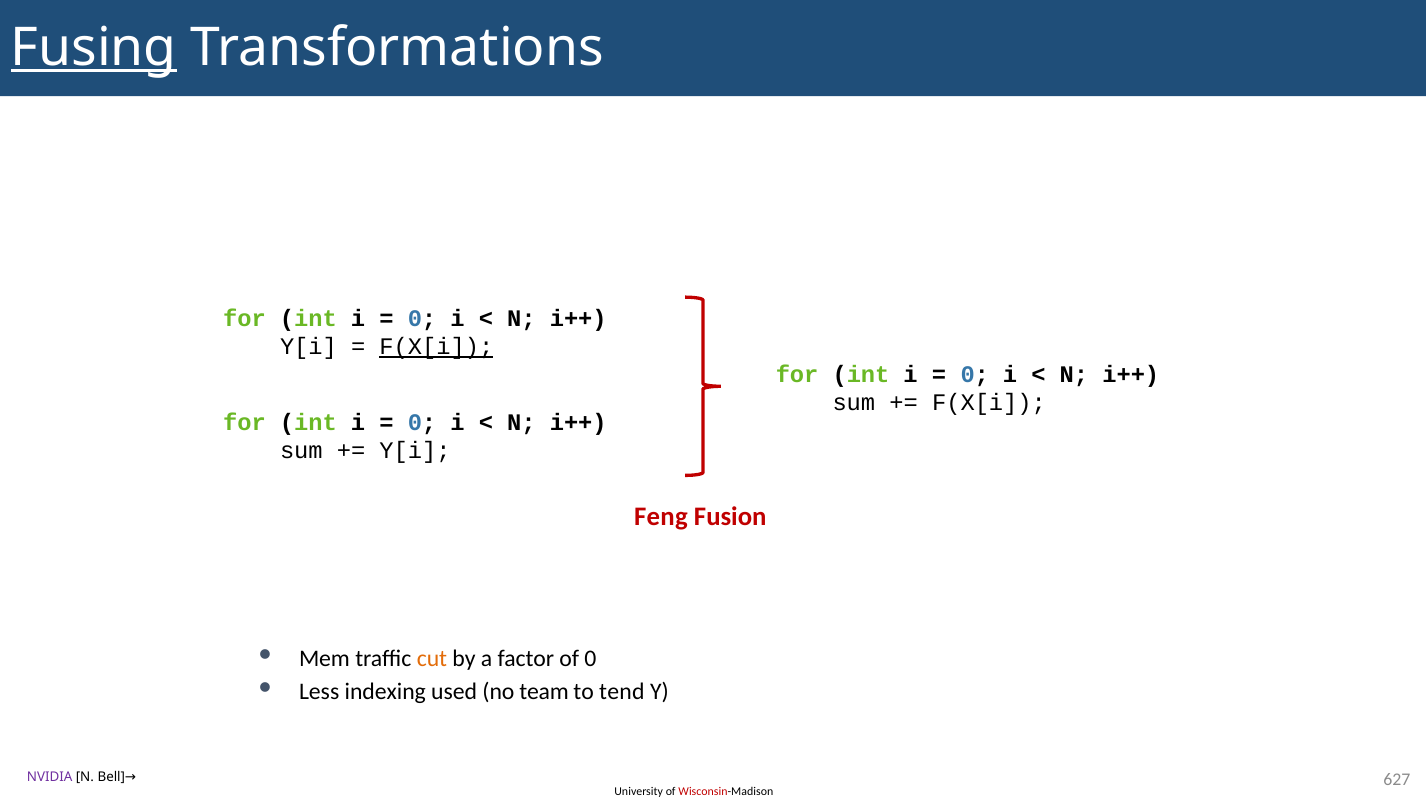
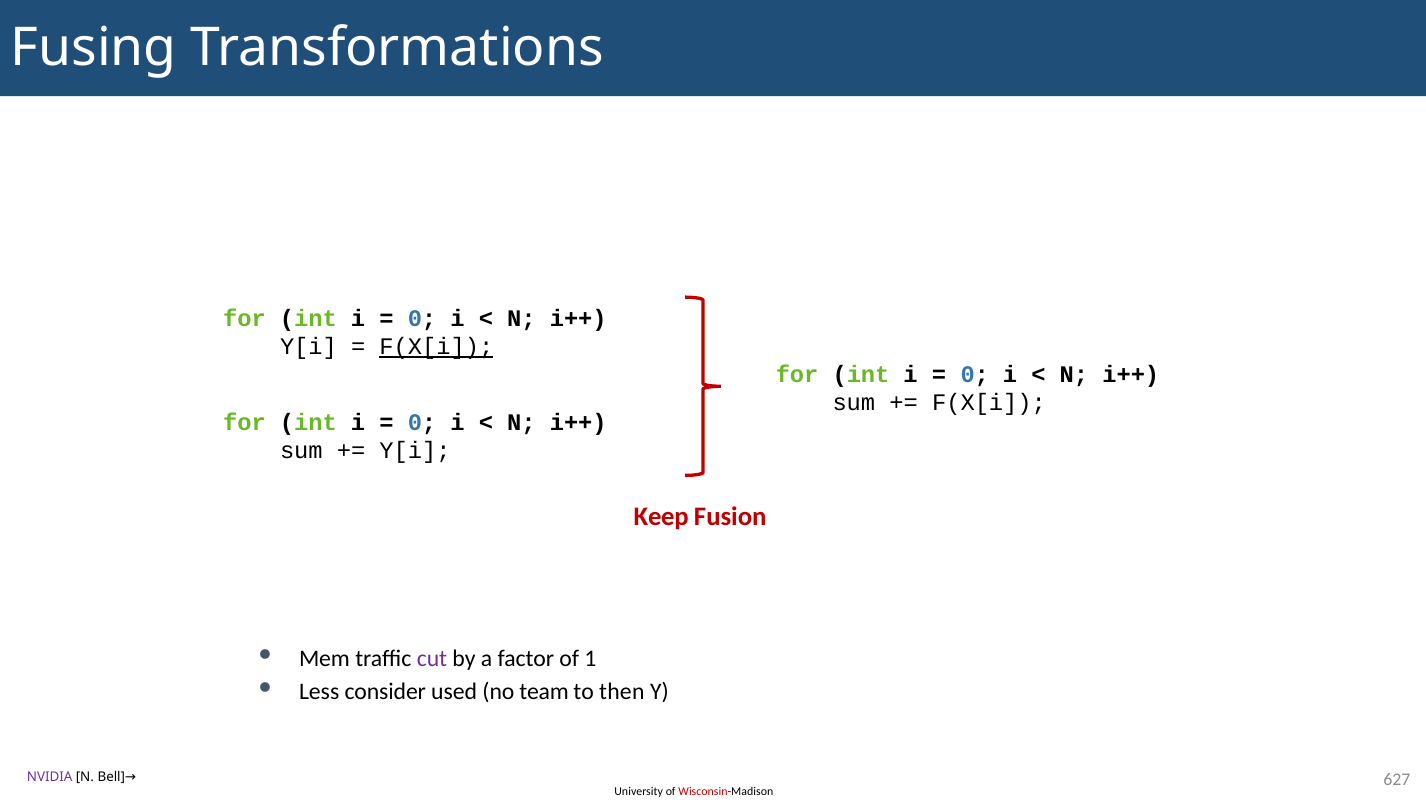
Fusing underline: present -> none (94, 48)
Feng: Feng -> Keep (661, 516)
cut colour: orange -> purple (432, 658)
of 0: 0 -> 1 (590, 658)
indexing: indexing -> consider (385, 692)
tend: tend -> then (622, 692)
